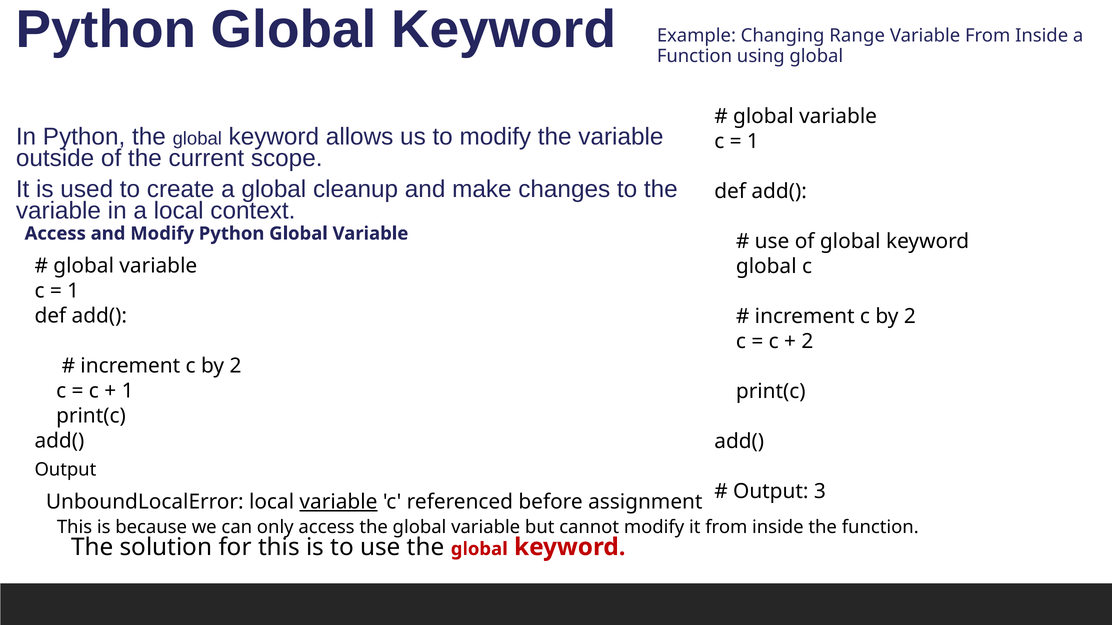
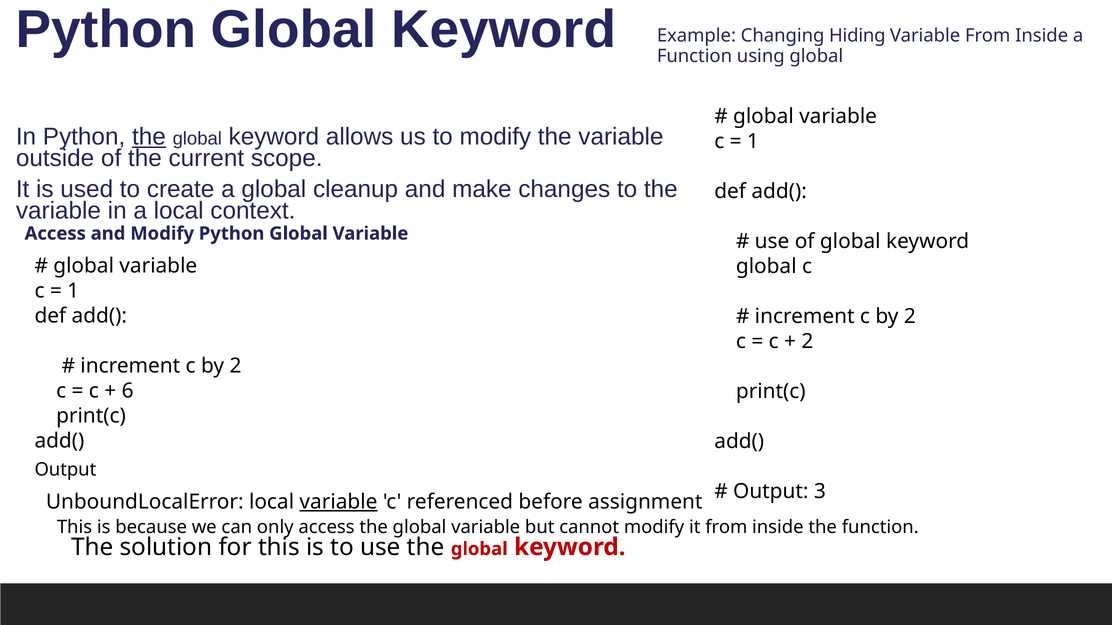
Range: Range -> Hiding (857, 36)
the underline: none -> present (149, 137)
1: 1 -> 6 (128, 391)
